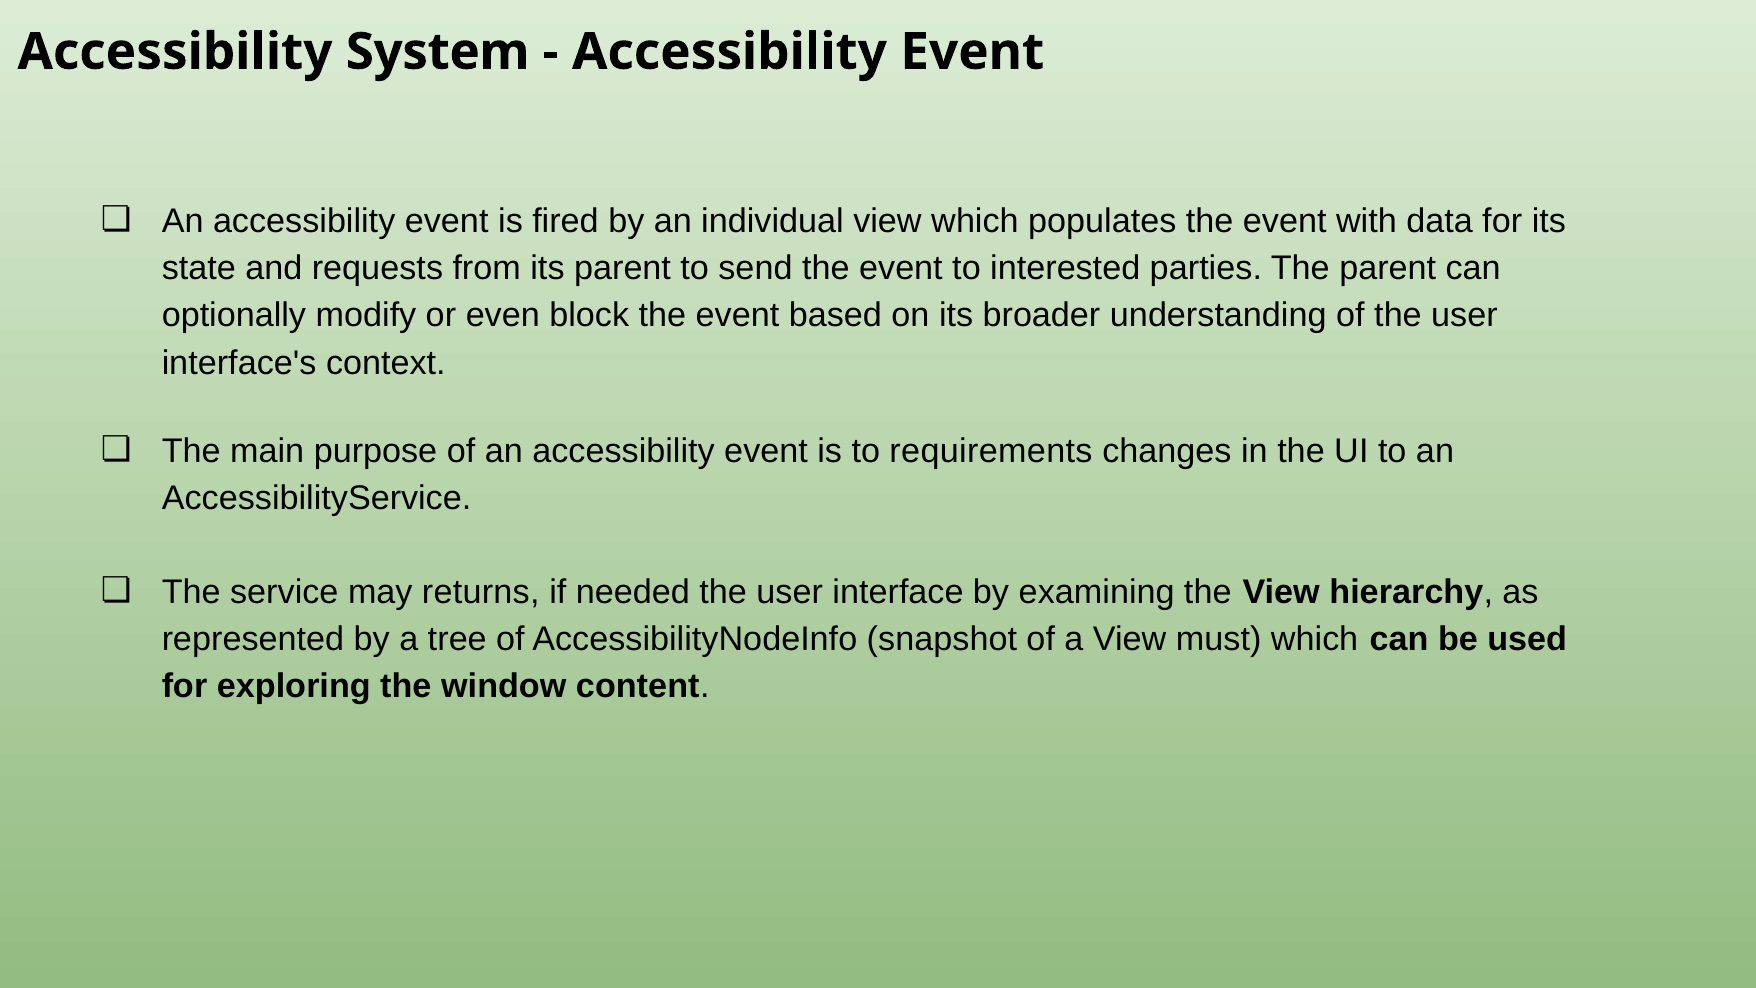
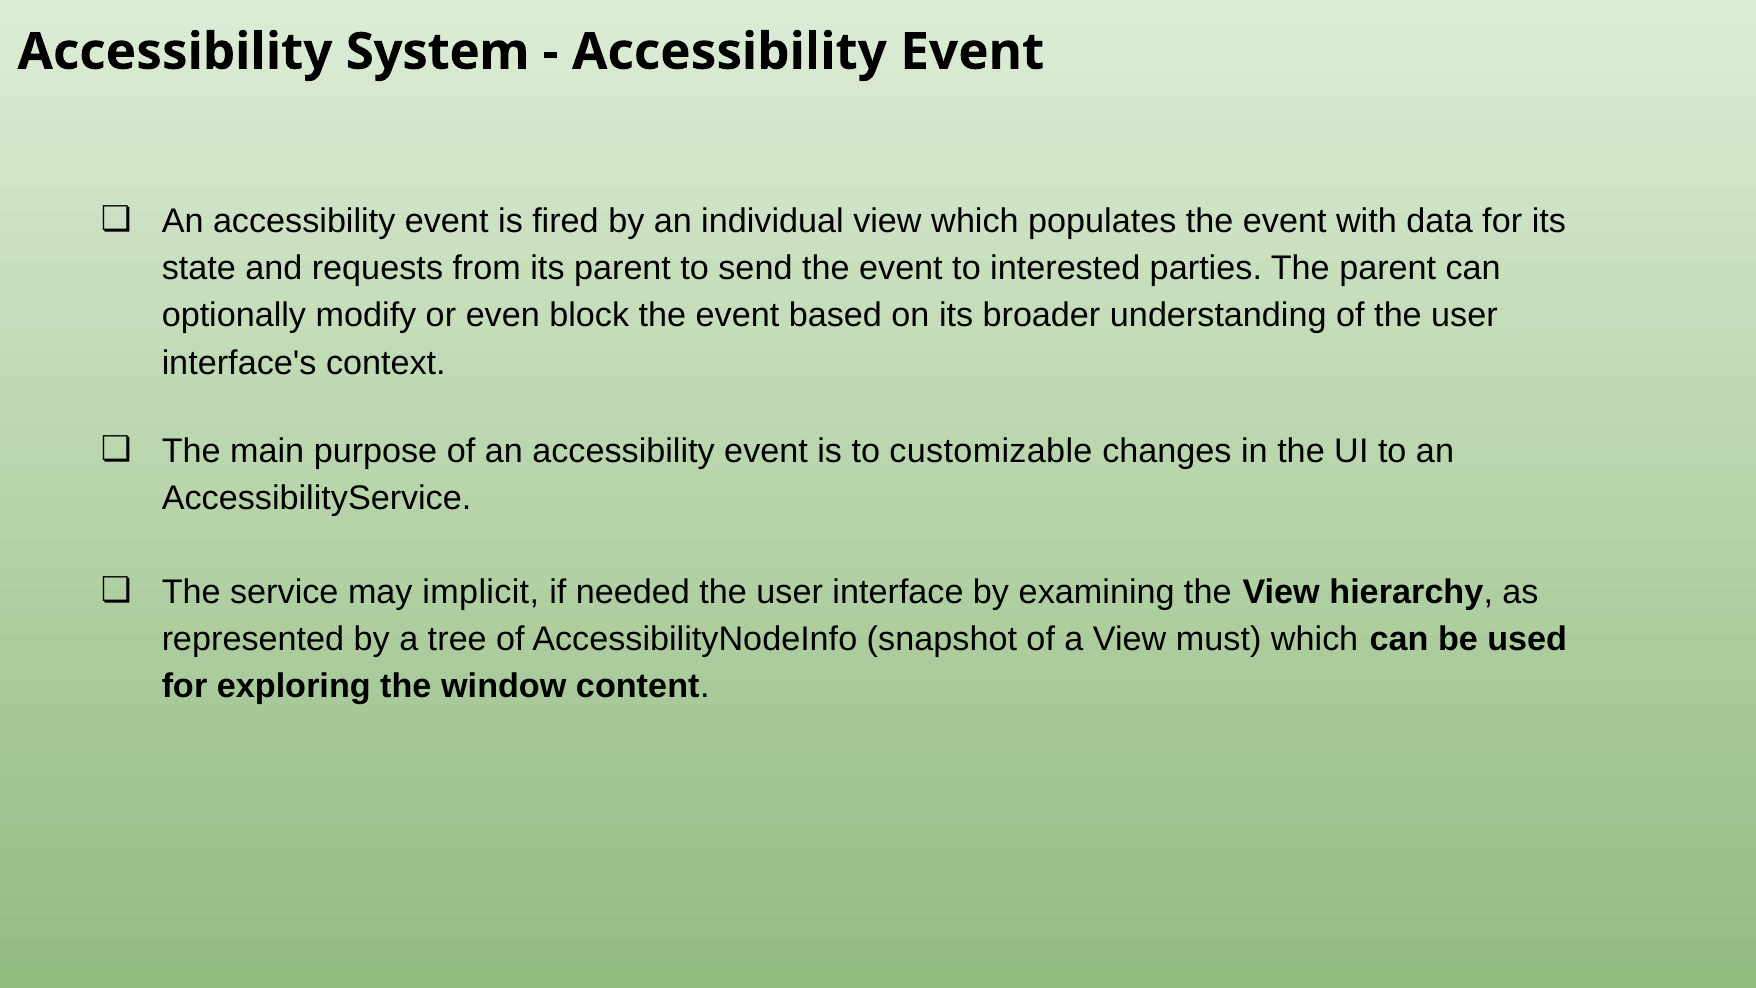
requirements: requirements -> customizable (991, 451)
returns: returns -> implicit (481, 592)
